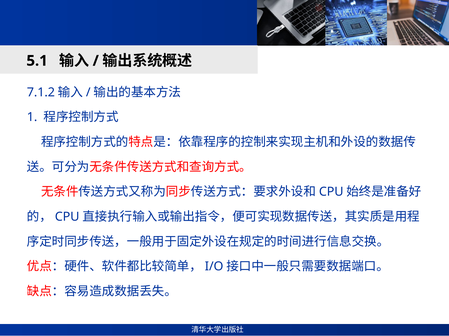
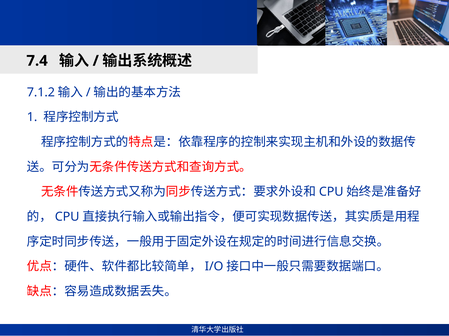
5.1: 5.1 -> 7.4 (37, 61)
